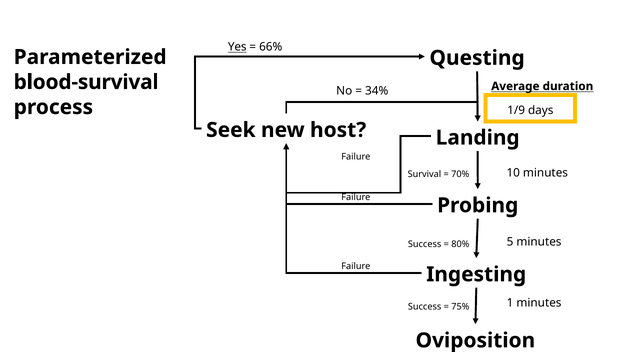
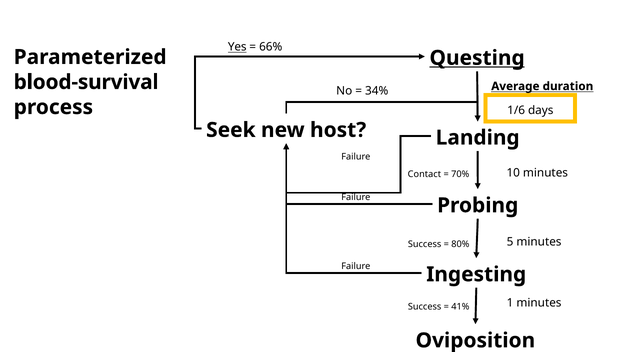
Questing underline: none -> present (477, 58)
1/9: 1/9 -> 1/6 (516, 110)
Survival: Survival -> Contact (424, 175)
75%: 75% -> 41% (460, 307)
